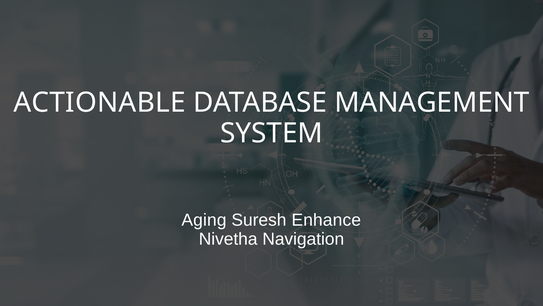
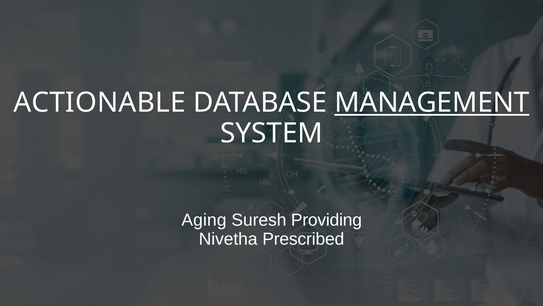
MANAGEMENT underline: none -> present (432, 102)
Enhance: Enhance -> Providing (326, 220)
Navigation: Navigation -> Prescribed (303, 239)
